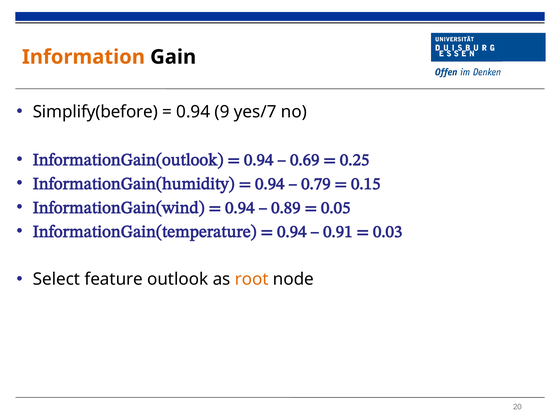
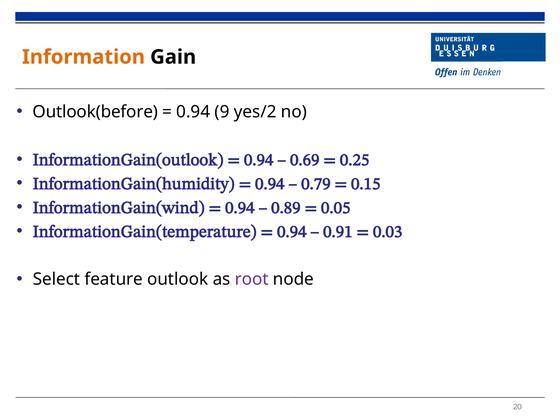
Simplify(before: Simplify(before -> Outlook(before (95, 112)
yes/7: yes/7 -> yes/2 (255, 112)
root colour: orange -> purple (252, 279)
